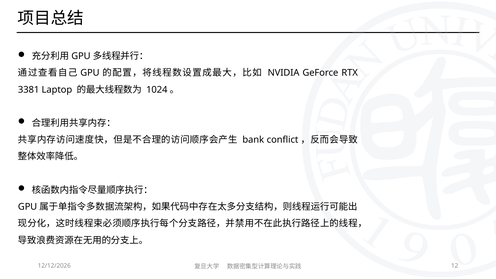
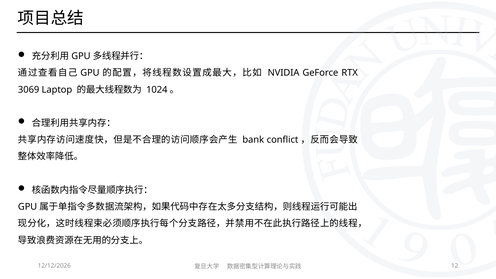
3381: 3381 -> 3069 (29, 90)
